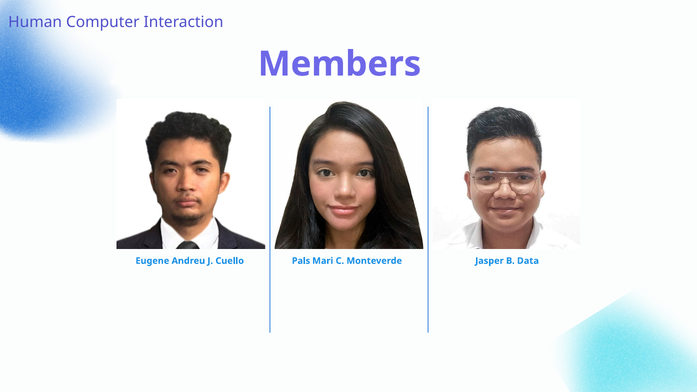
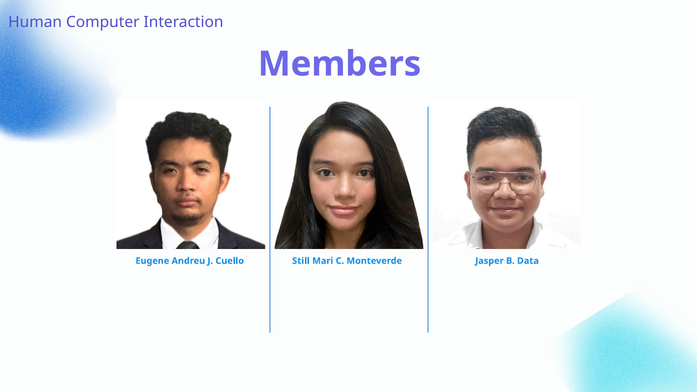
Pals: Pals -> Still (301, 261)
